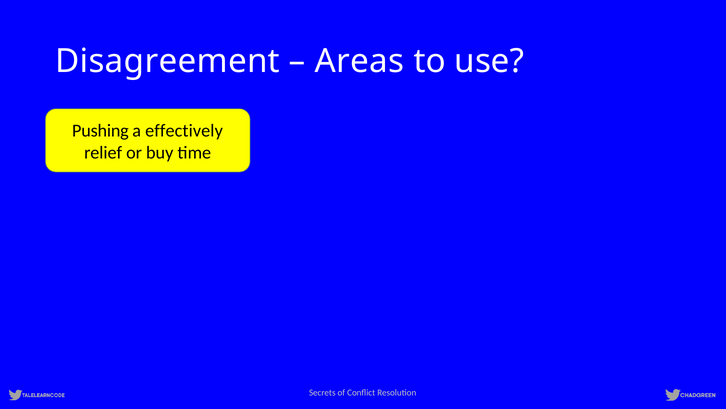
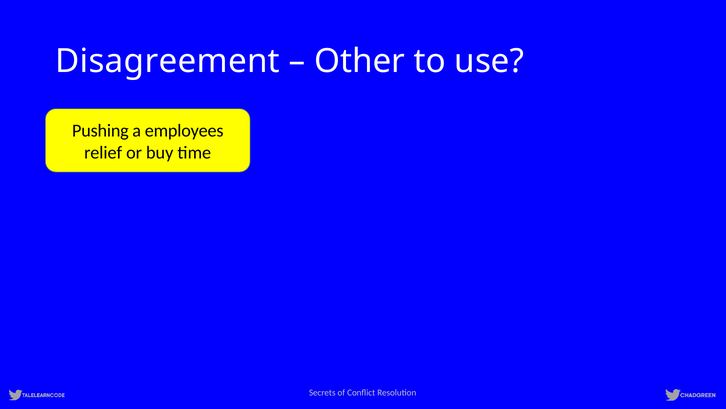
Areas: Areas -> Other (360, 61)
effectively: effectively -> employees (184, 131)
